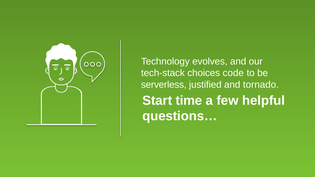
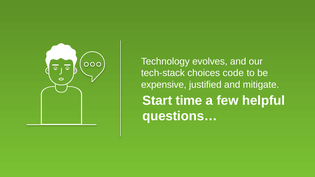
serverless: serverless -> expensive (164, 85)
tornado: tornado -> mitigate (261, 85)
